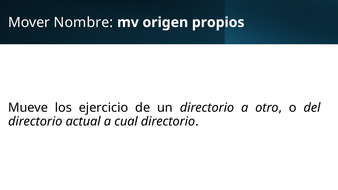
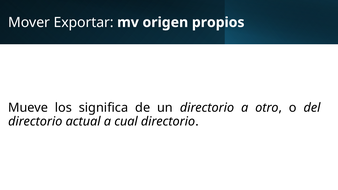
Nombre: Nombre -> Exportar (84, 22)
ejercicio: ejercicio -> significa (104, 108)
